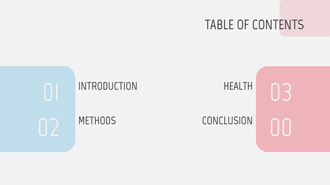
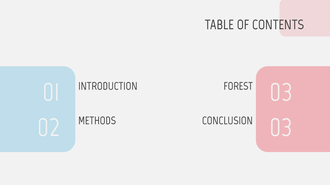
HEALTH: HEALTH -> FOREST (238, 87)
02 00: 00 -> 03 (281, 127)
